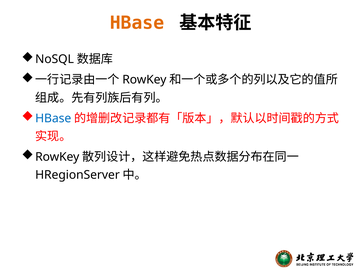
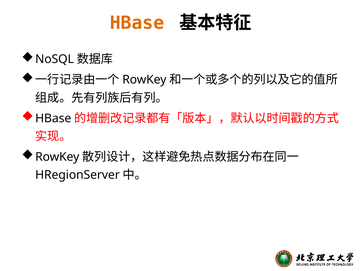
HBase colour: blue -> black (53, 118)
